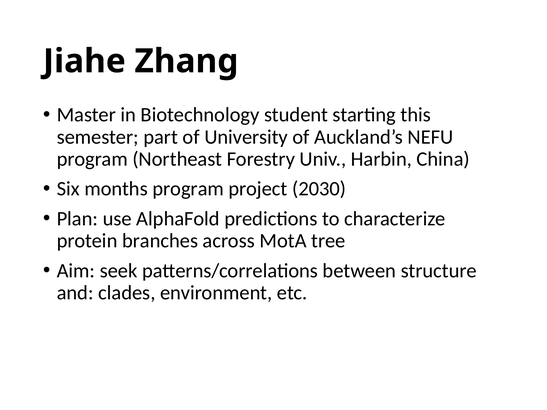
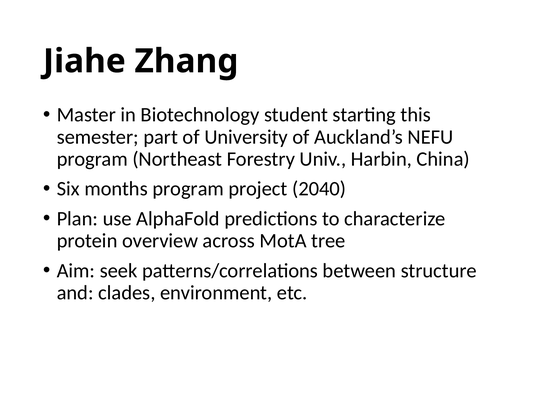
2030: 2030 -> 2040 (319, 189)
branches: branches -> overview (160, 241)
